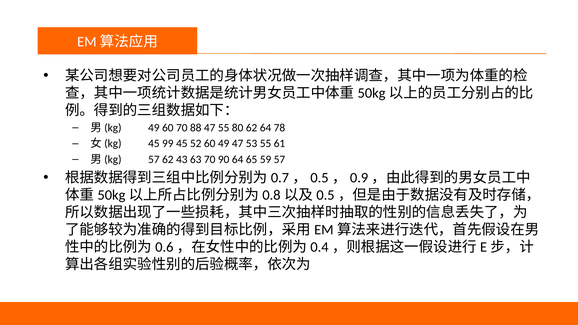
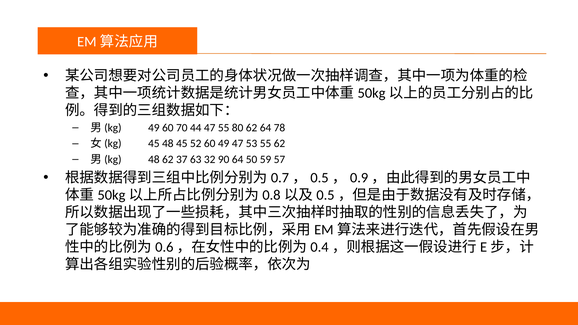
88: 88 -> 44 (196, 128)
45 99: 99 -> 48 (168, 144)
55 61: 61 -> 62 (279, 144)
57: 57 -> 48 (154, 159)
43: 43 -> 37 (182, 159)
63 70: 70 -> 32 (210, 159)
65: 65 -> 50 (252, 159)
